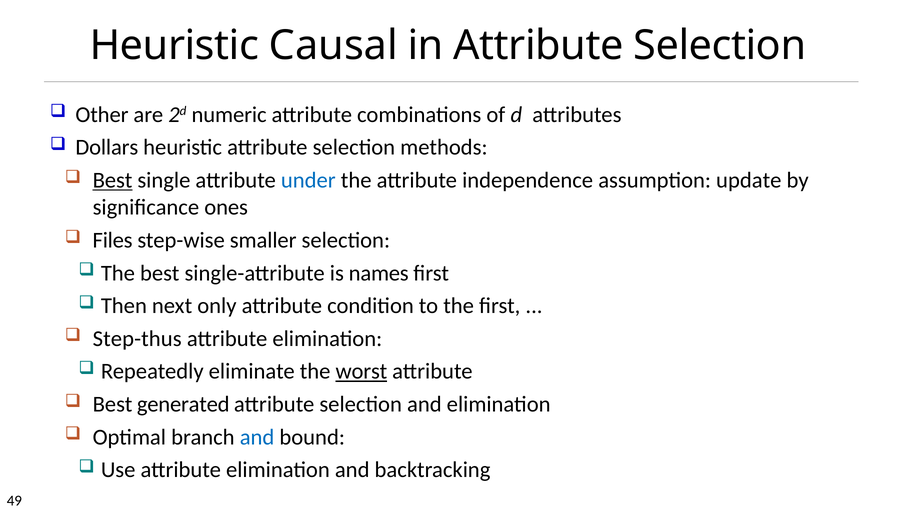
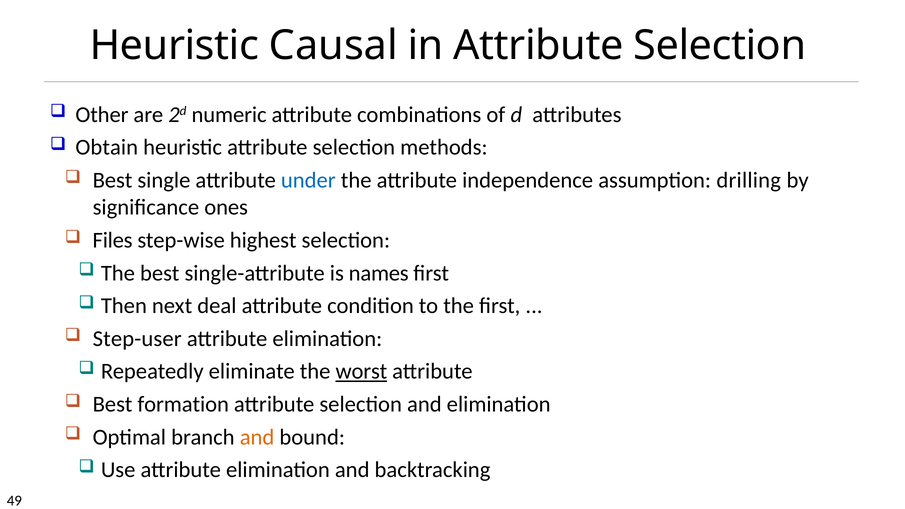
Dollars: Dollars -> Obtain (107, 148)
Best underline: present -> none (113, 180)
update: update -> drilling (749, 180)
smaller: smaller -> highest (263, 240)
only: only -> deal (217, 306)
Step-thus: Step-thus -> Step-user (137, 339)
generated: generated -> formation (183, 404)
and colour: blue -> orange (257, 437)
